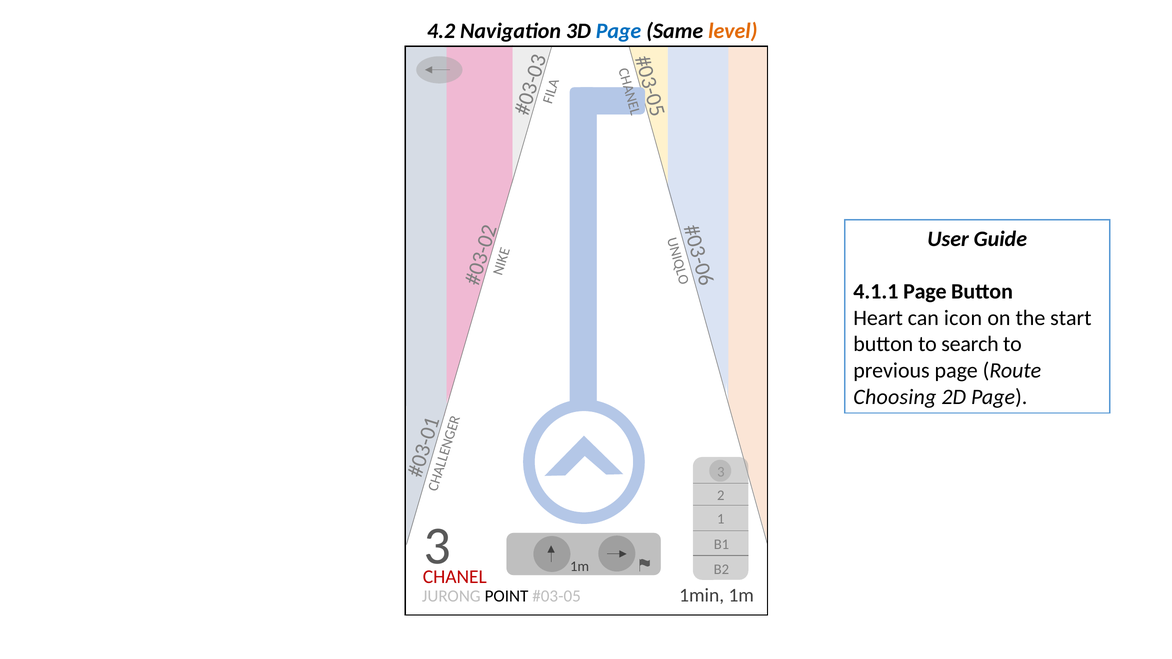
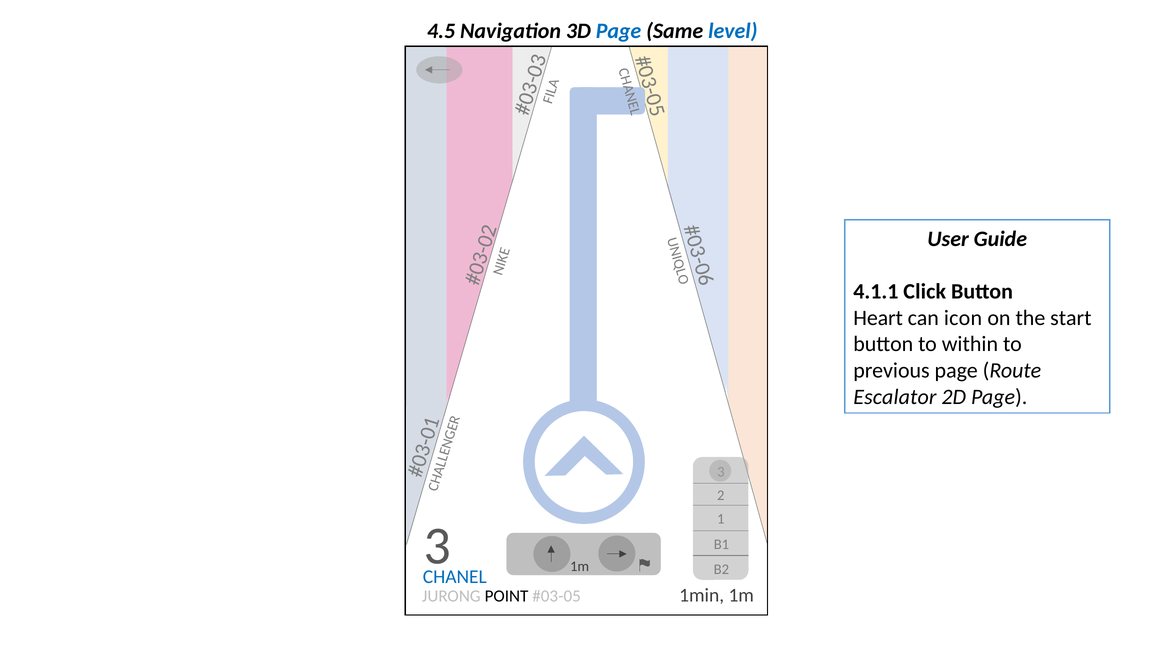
4.2: 4.2 -> 4.5 (441, 31)
level colour: orange -> blue (733, 31)
4.1.1 Page: Page -> Click (925, 292)
search: search -> within (970, 344)
Choosing: Choosing -> Escalator (895, 397)
CHANEL colour: red -> blue (455, 577)
